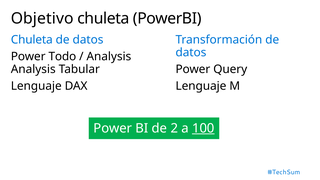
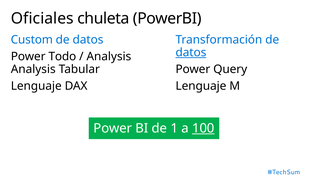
Objetivo: Objetivo -> Oficiales (42, 18)
Chuleta: Chuleta -> Custom (32, 40)
datos underline: none -> present (191, 53)
2: 2 -> 1 (174, 128)
